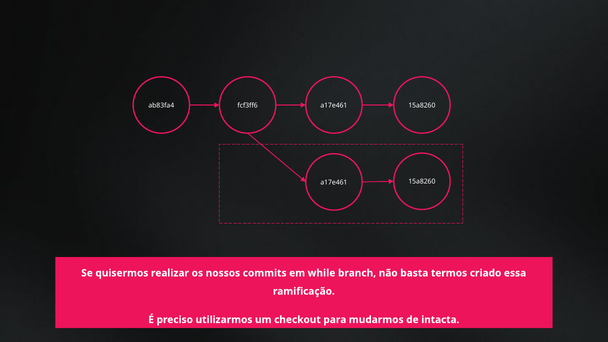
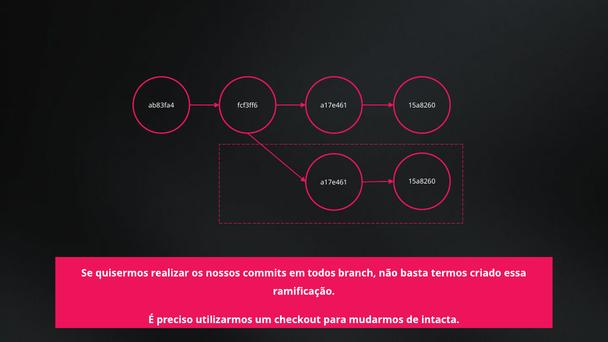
while: while -> todos (322, 273)
